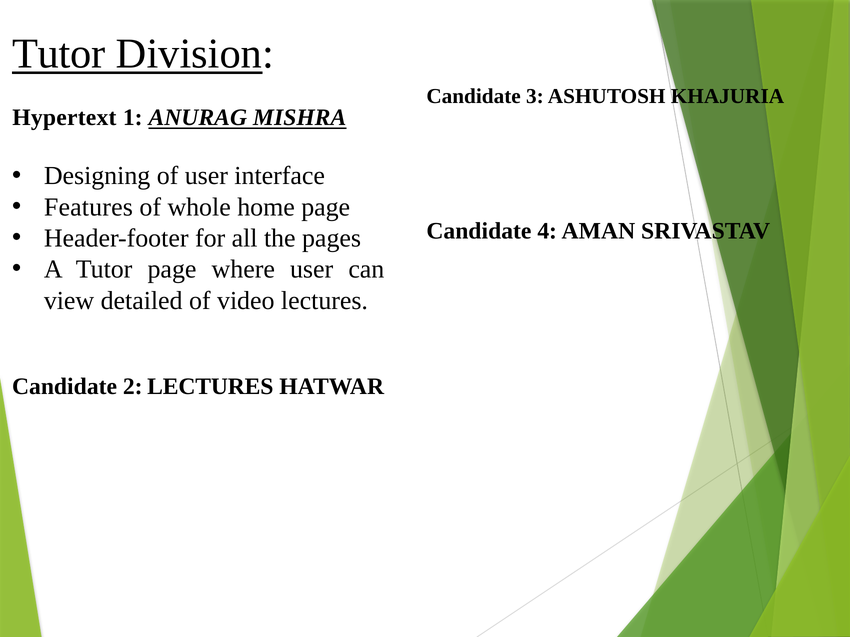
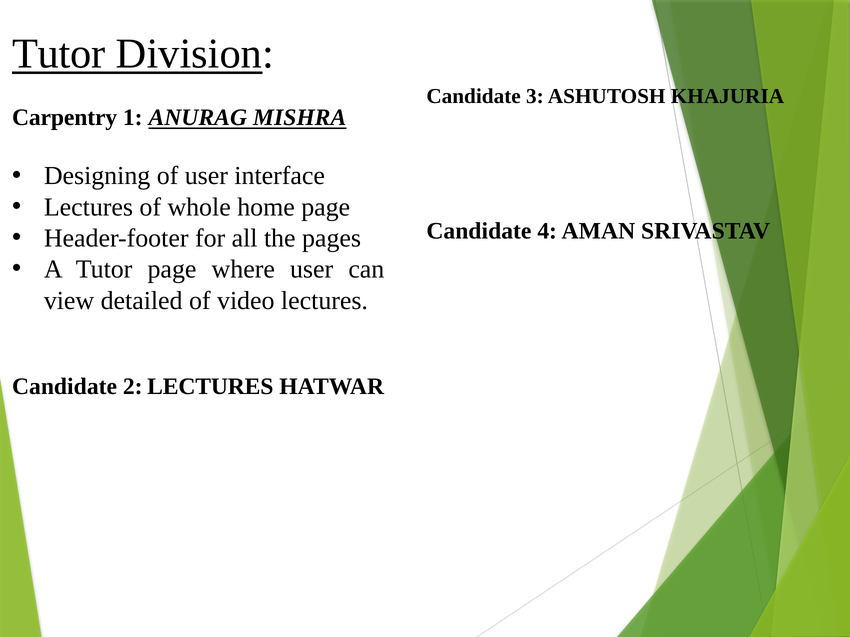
Hypertext: Hypertext -> Carpentry (65, 118)
Features: Features -> Lectures (88, 207)
